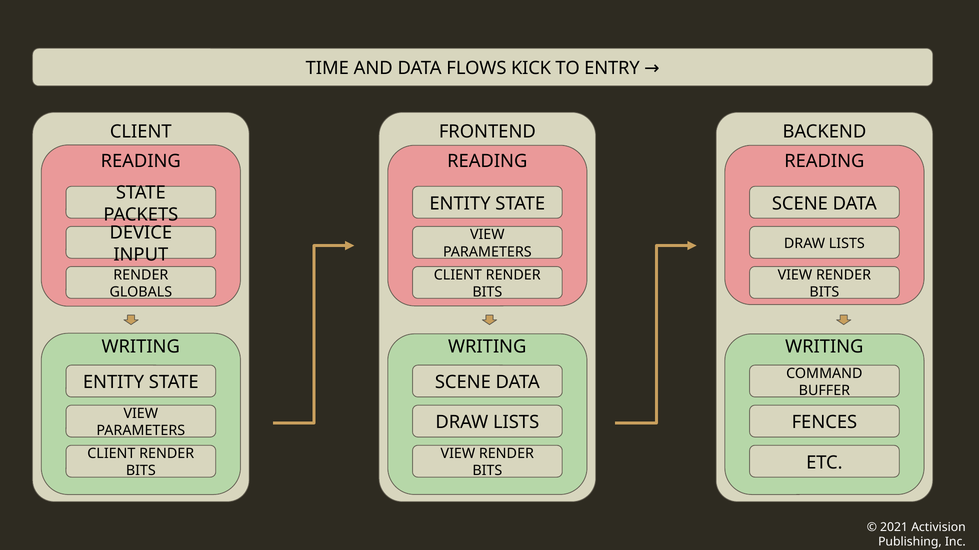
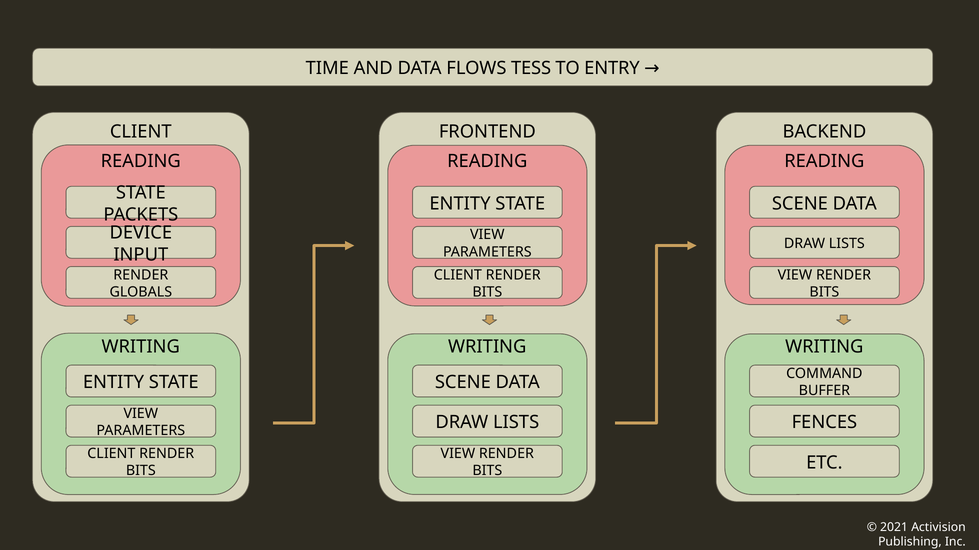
KICK: KICK -> TESS (531, 68)
